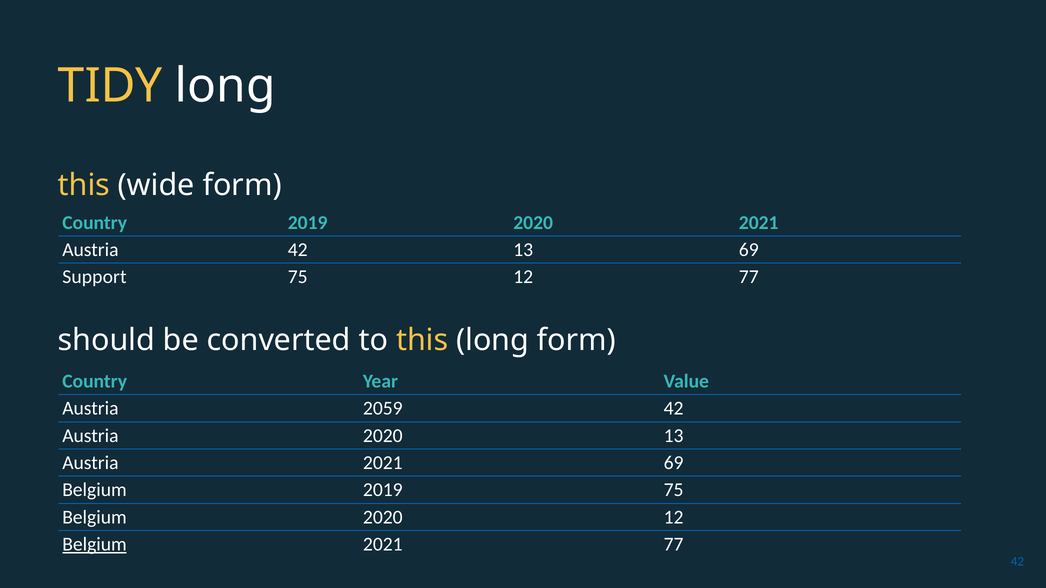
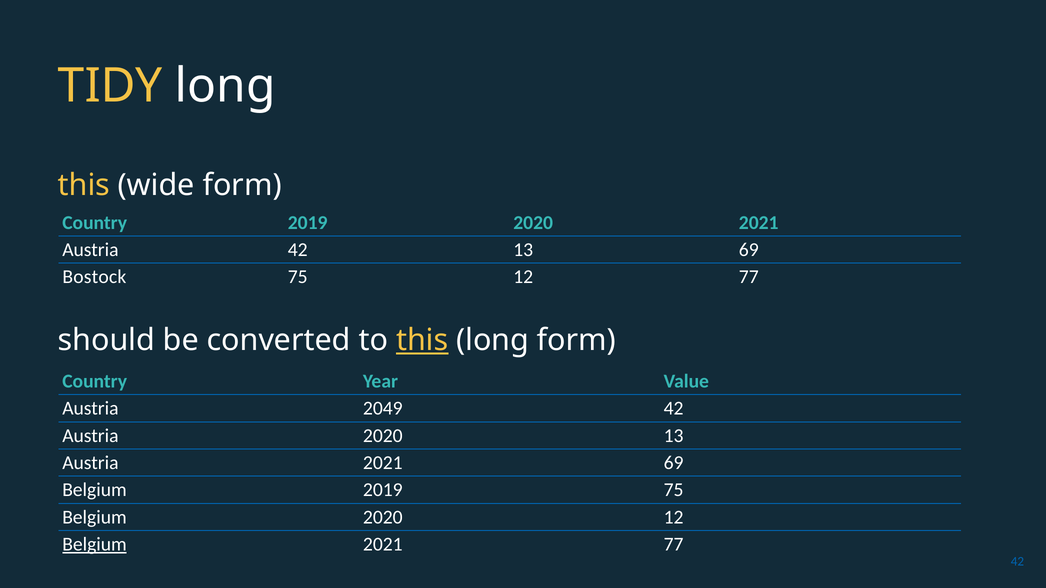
Support: Support -> Bostock (94, 277)
this underline: none -> present (422, 340)
2059: 2059 -> 2049 (383, 409)
